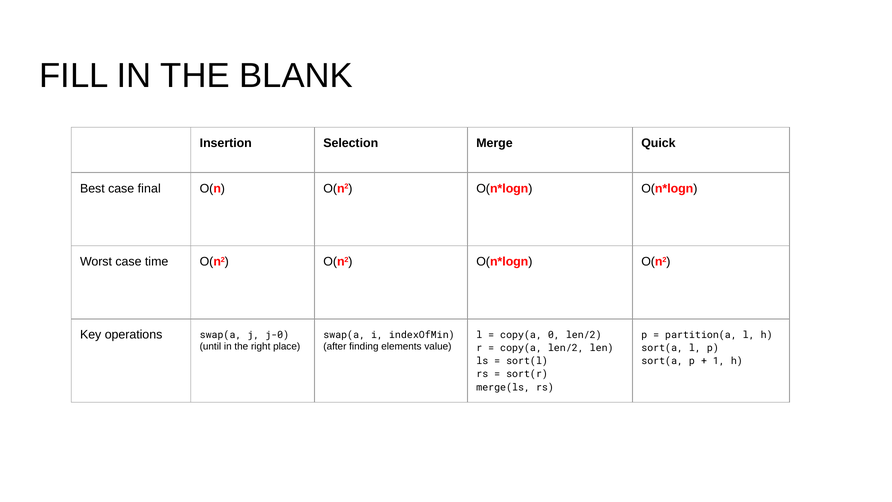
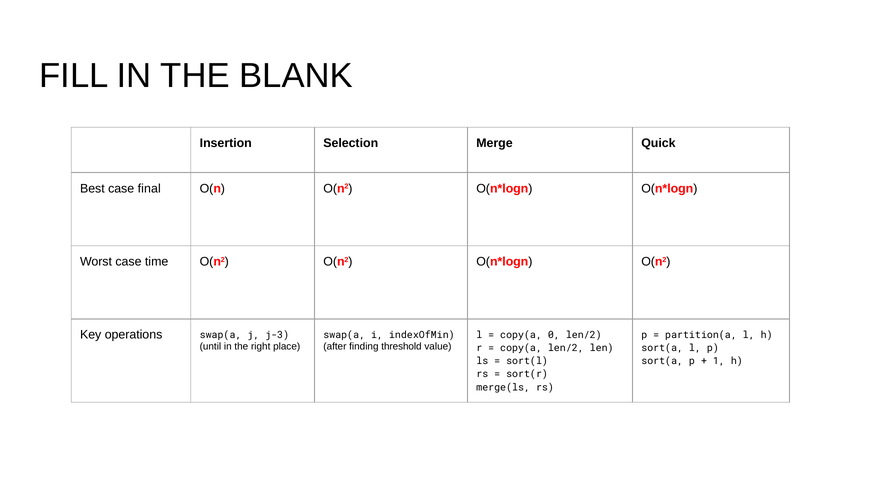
j-0: j-0 -> j-3 (277, 335)
elements: elements -> threshold (401, 347)
